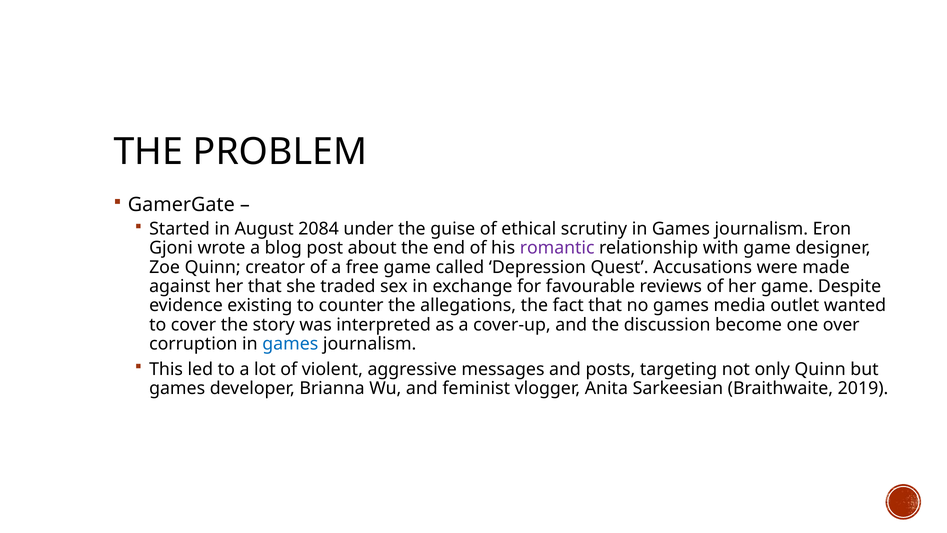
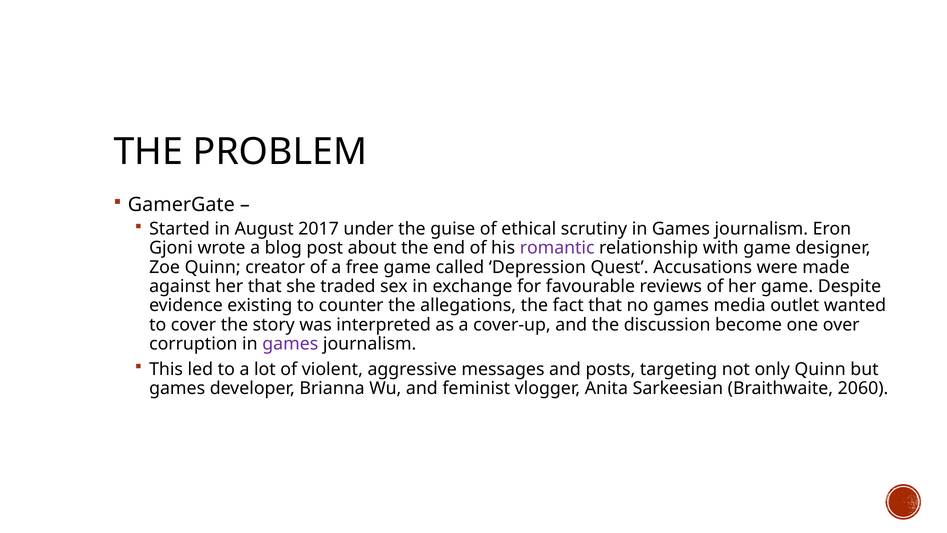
2084: 2084 -> 2017 (319, 229)
games colour: blue -> purple (290, 344)
2019: 2019 -> 2060 (863, 388)
